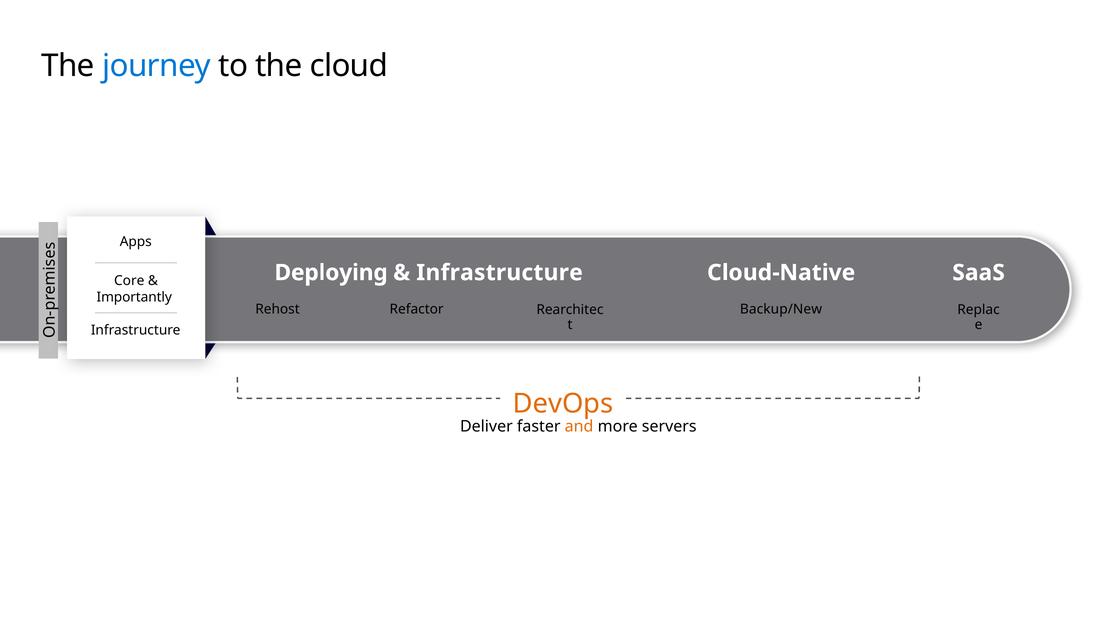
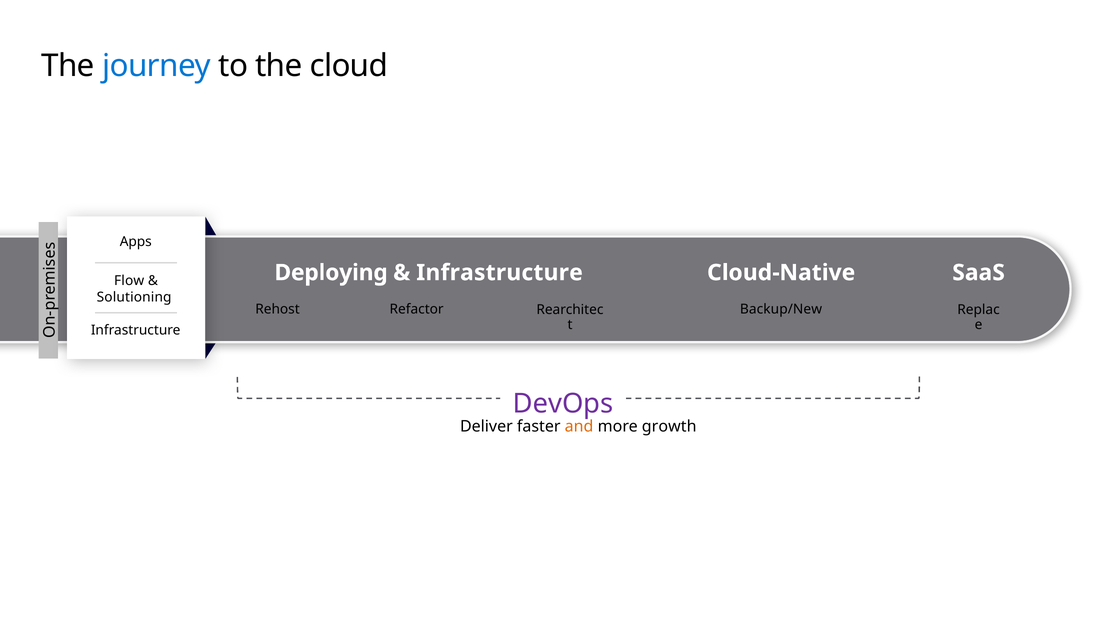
Core: Core -> Flow (129, 281)
Importantly: Importantly -> Solutioning (134, 297)
DevOps colour: orange -> purple (563, 404)
servers: servers -> growth (669, 427)
